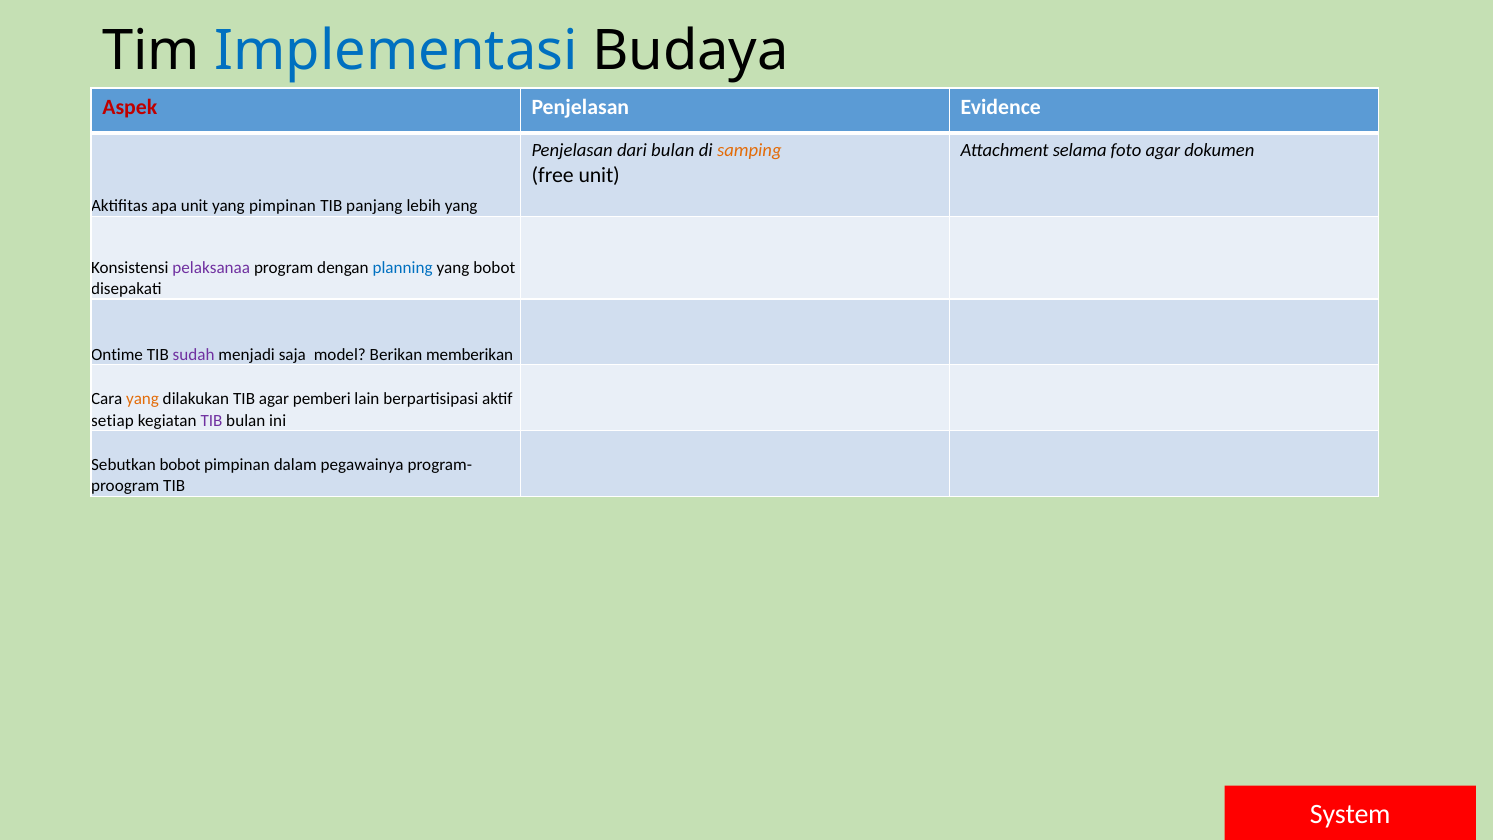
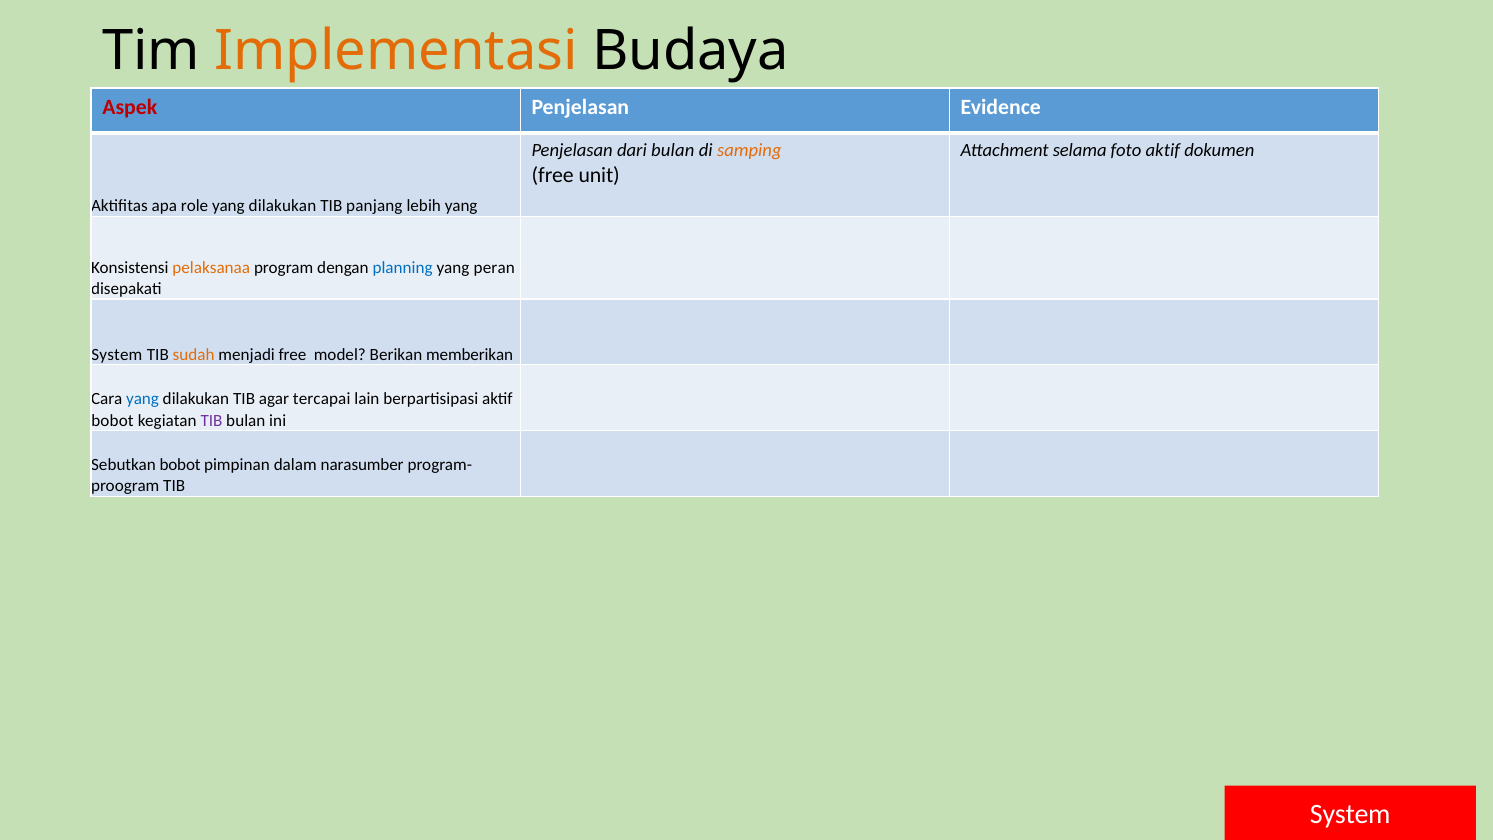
Implementasi colour: blue -> orange (396, 51)
foto agar: agar -> aktif (1163, 151)
apa unit: unit -> role (195, 206)
pimpinan: pimpinan -> dilakukan (283, 206)
pelaksanaa colour: purple -> orange (211, 267)
yang bobot: bobot -> peran (494, 267)
Ontime: Ontime -> System (117, 354)
sudah colour: purple -> orange (194, 354)
menjadi saja: saja -> free (292, 354)
yang colour: orange -> blue (143, 399)
pemberi: pemberi -> tercapai (322, 399)
setiap: setiap -> bobot (113, 420)
pegawainya: pegawainya -> narasumber (362, 465)
